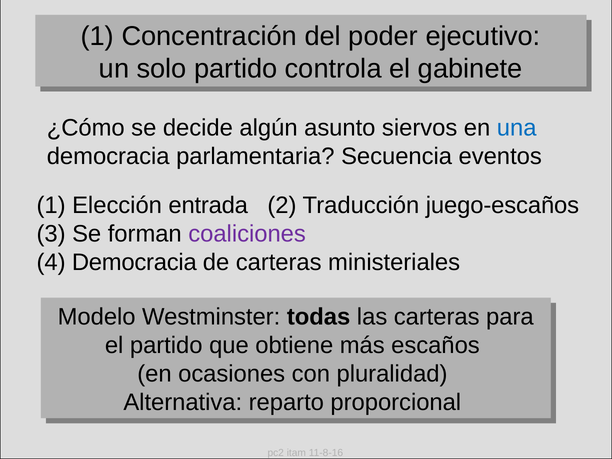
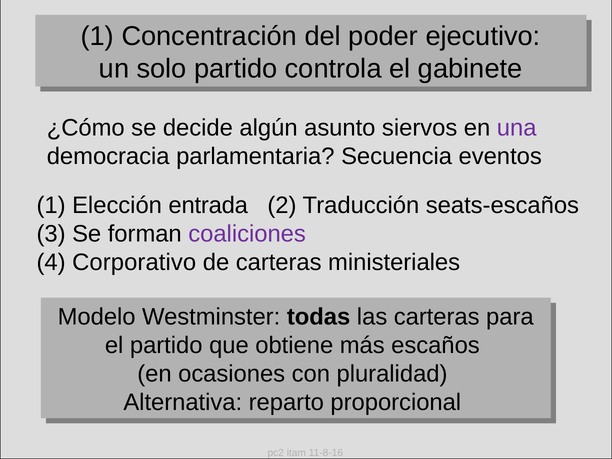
una colour: blue -> purple (517, 128)
juego-escaños: juego-escaños -> seats-escaños (502, 205)
4 Democracia: Democracia -> Corporativo (134, 262)
